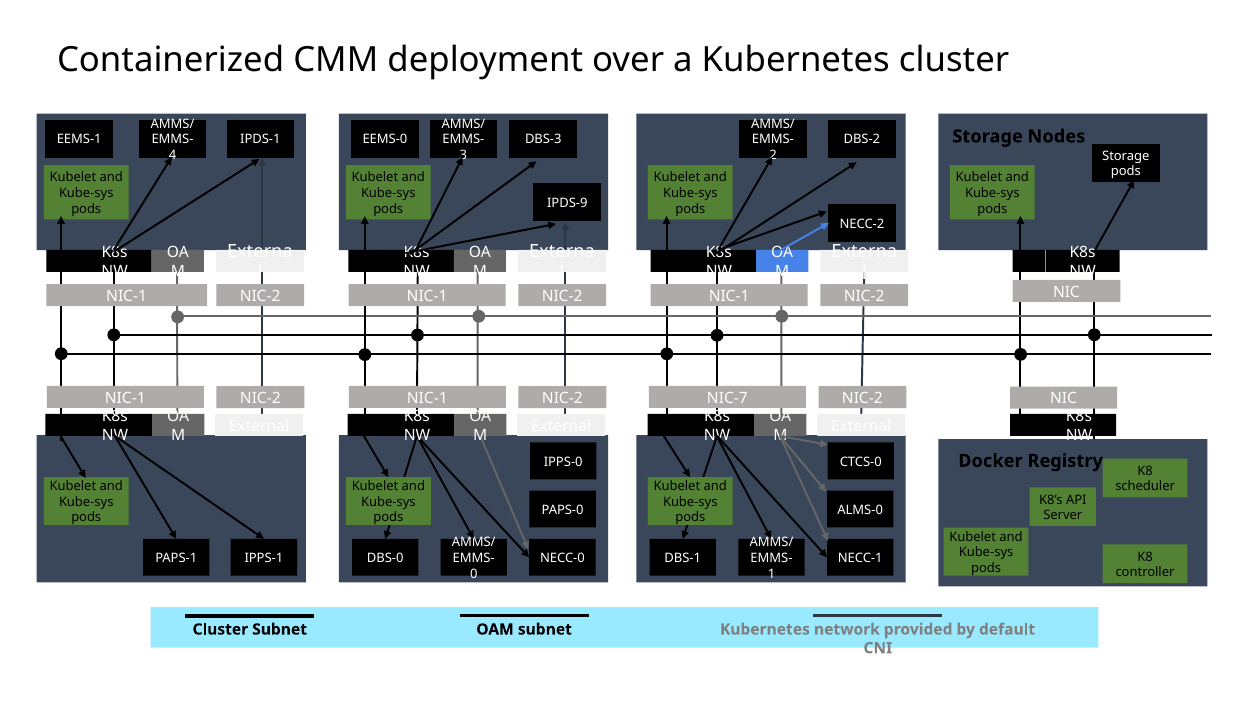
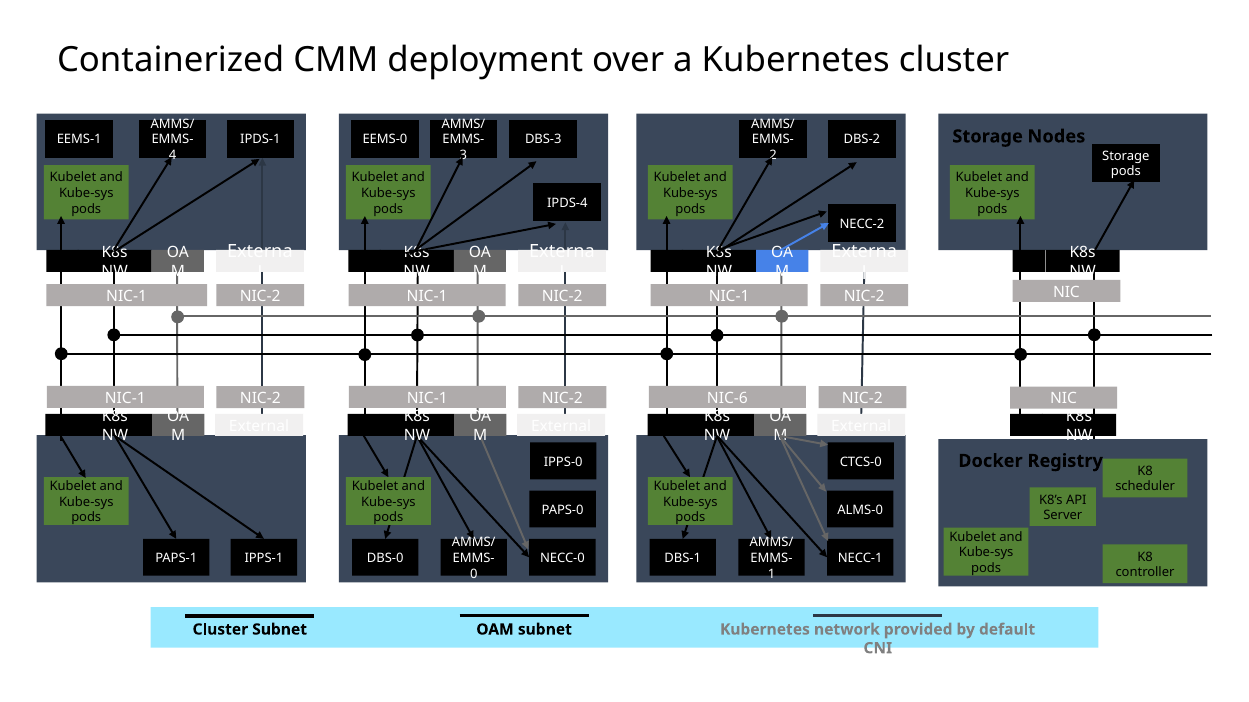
IPDS-9: IPDS-9 -> IPDS-4 (567, 203)
NIC-7: NIC-7 -> NIC-6 (727, 398)
